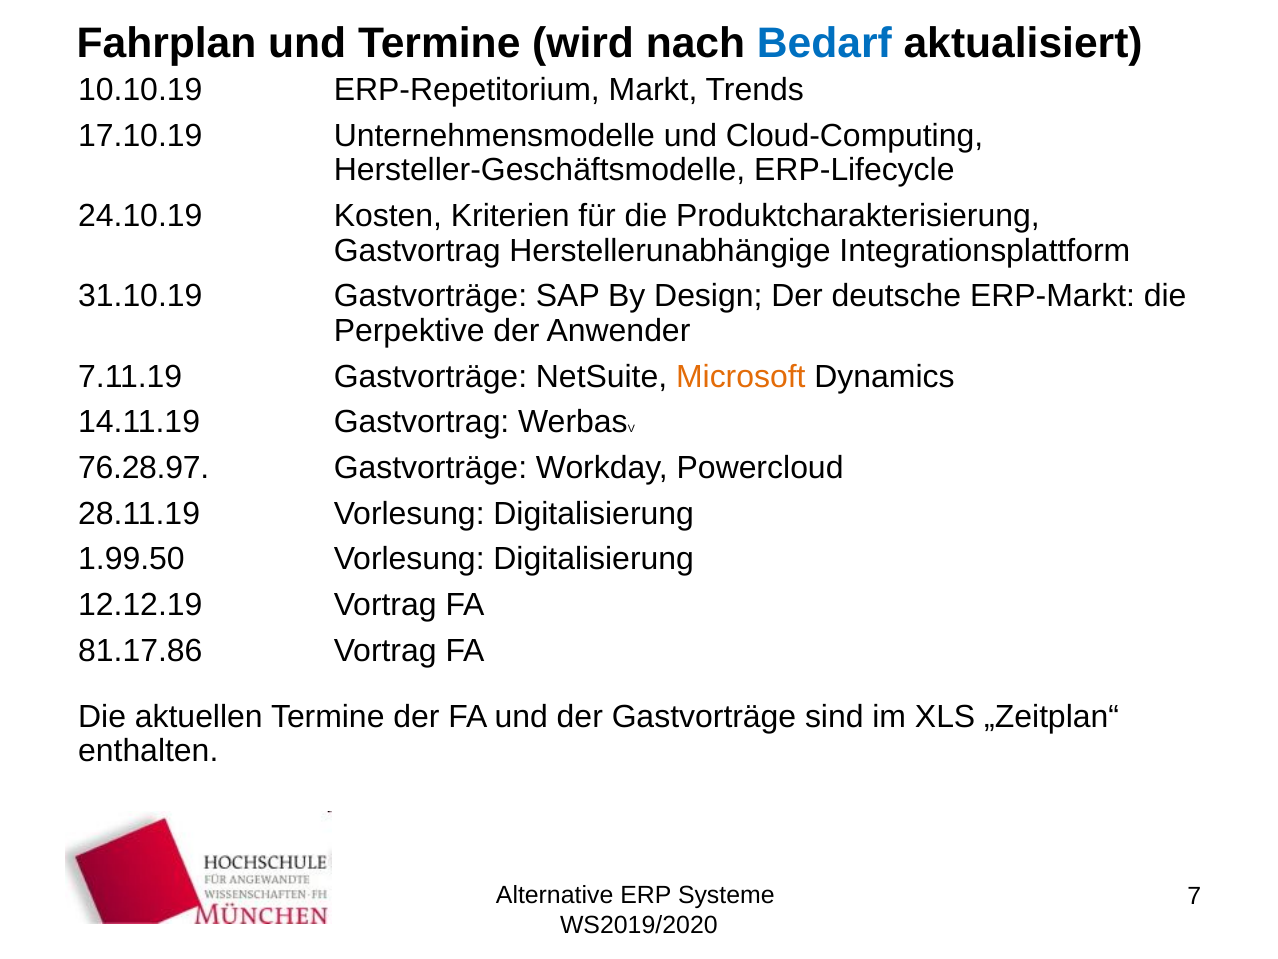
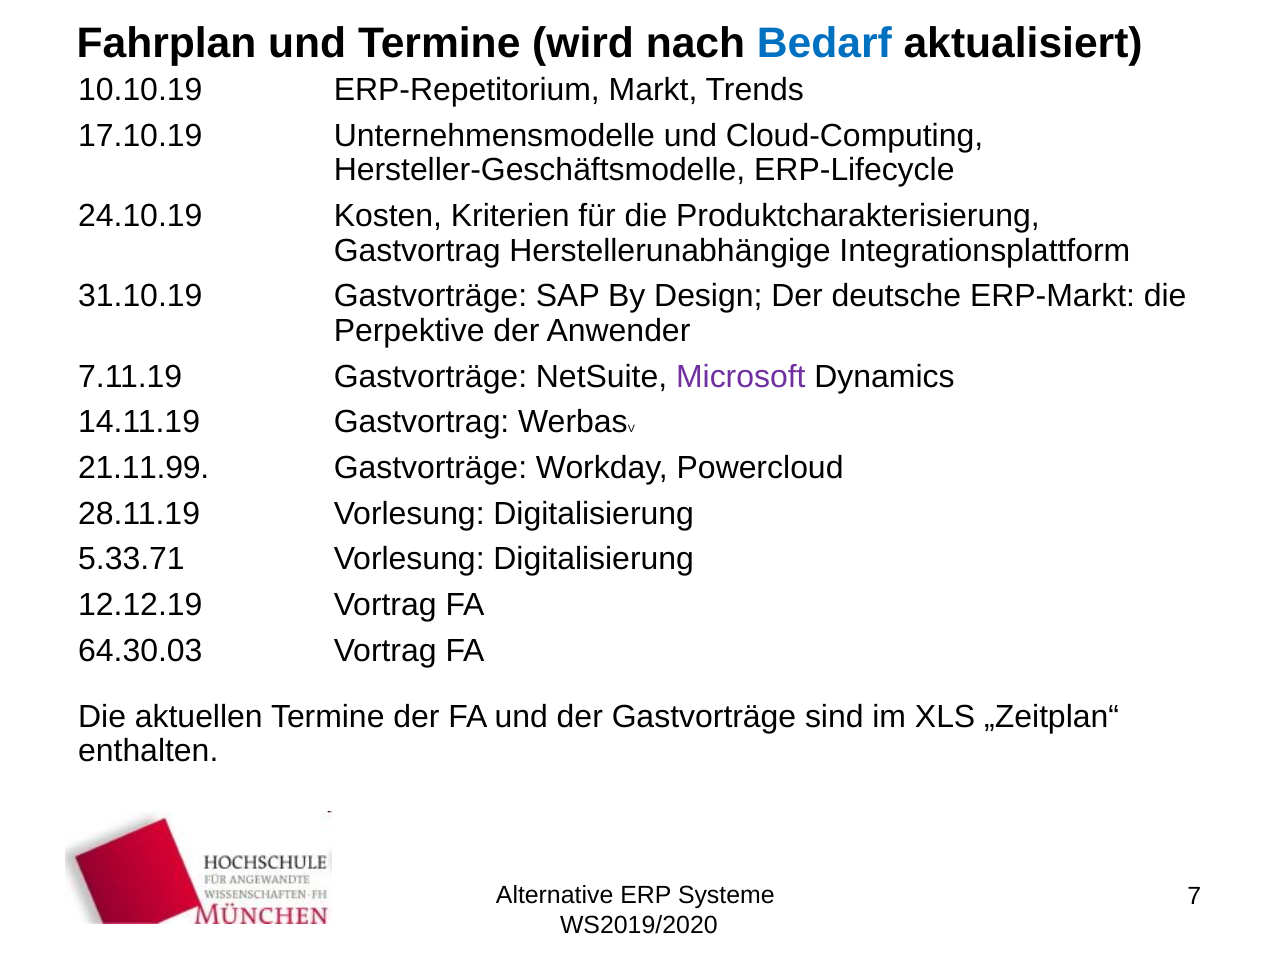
Microsoft colour: orange -> purple (741, 376)
76.28.97: 76.28.97 -> 21.11.99 (144, 468)
1.99.50: 1.99.50 -> 5.33.71 (131, 559)
81.17.86: 81.17.86 -> 64.30.03 (140, 650)
